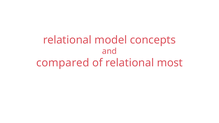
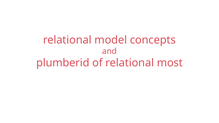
compared: compared -> plumberid (63, 63)
